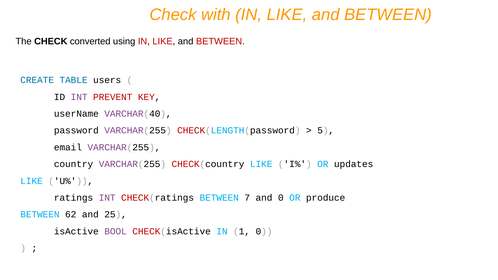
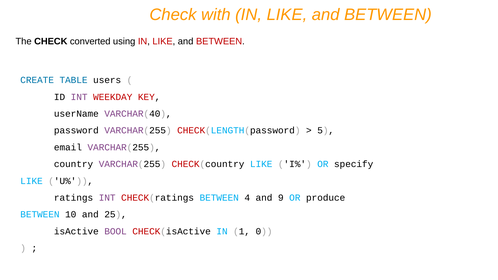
PREVENT: PREVENT -> WEEKDAY (113, 97)
updates: updates -> specify (354, 164)
7: 7 -> 4 (247, 198)
and 0: 0 -> 9 (281, 198)
62: 62 -> 10 (71, 215)
